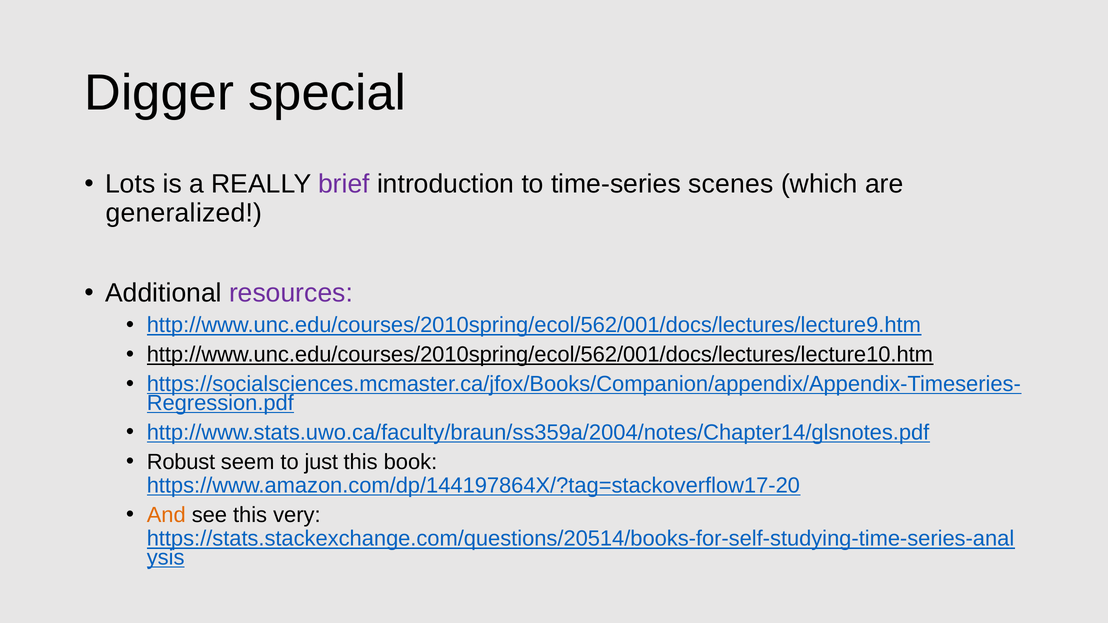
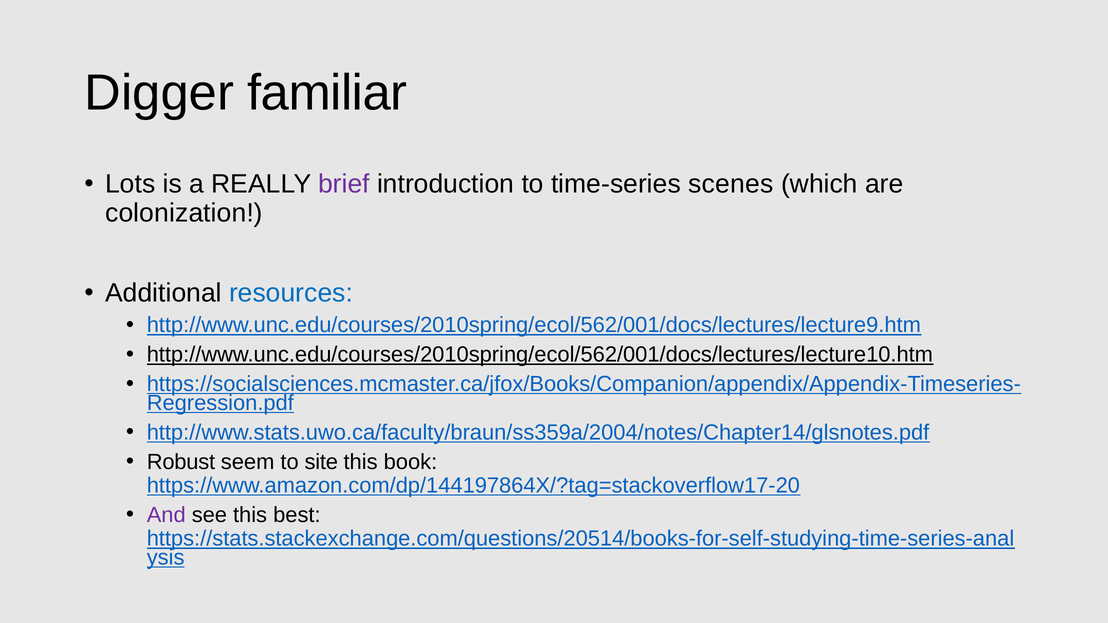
special: special -> familiar (327, 93)
generalized: generalized -> colonization (184, 213)
resources colour: purple -> blue (291, 293)
just: just -> site (321, 462)
And colour: orange -> purple (166, 515)
very: very -> best (297, 515)
